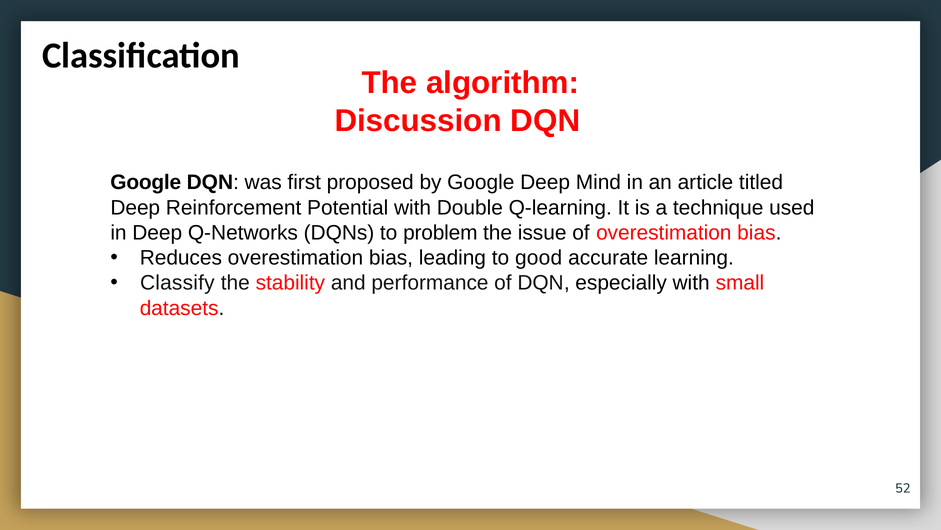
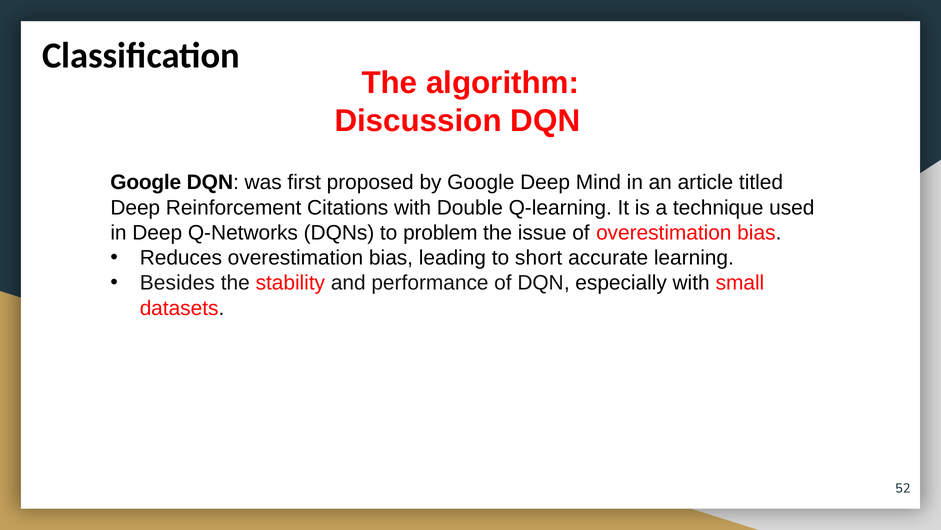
Potential: Potential -> Citations (348, 207)
good: good -> short (539, 258)
Classify: Classify -> Besides (177, 283)
